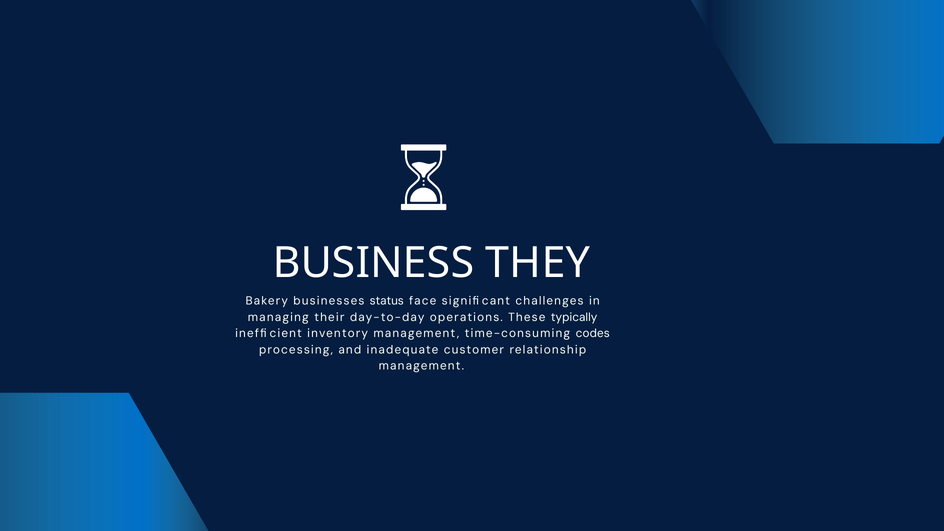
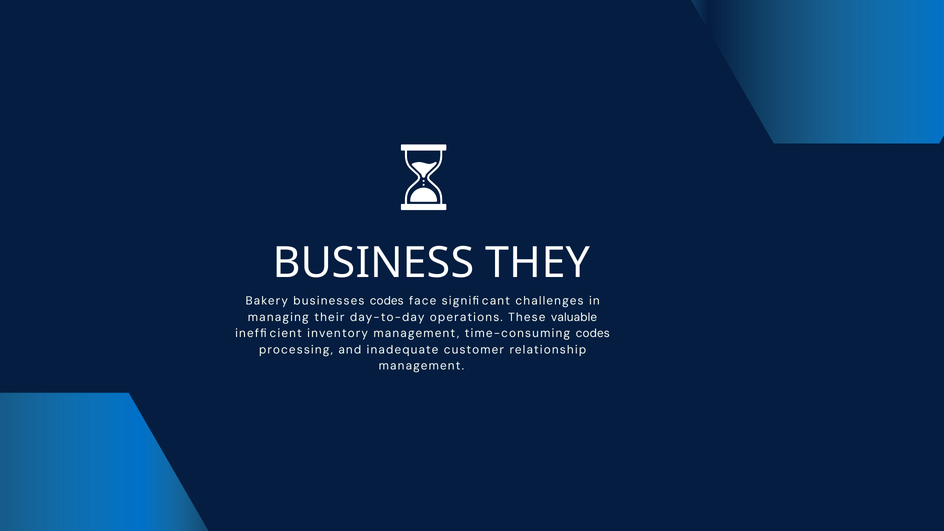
businesses status: status -> codes (387, 301)
typically: typically -> valuable (574, 317)
